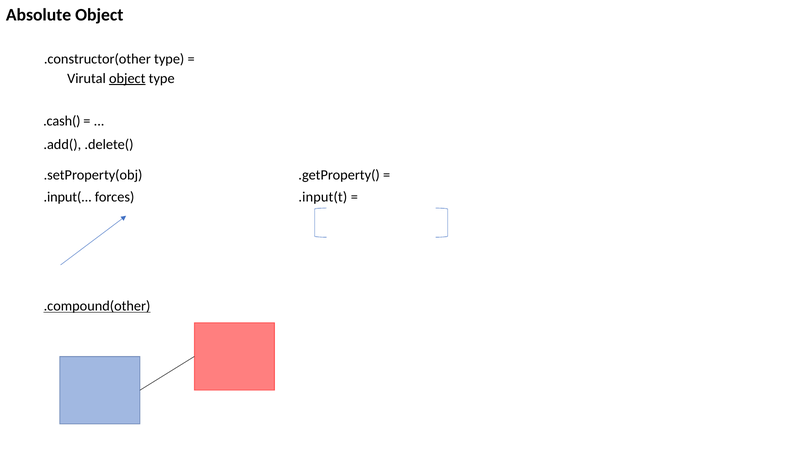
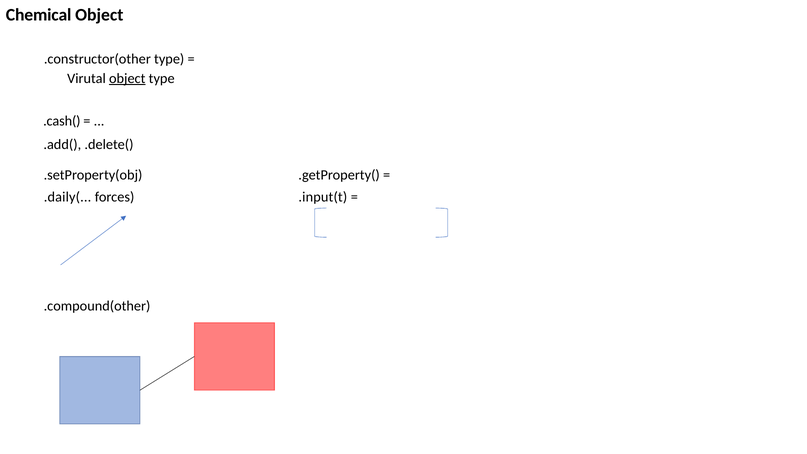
Absolute: Absolute -> Chemical (39, 15)
.input(: .input( -> .daily( (68, 197)
.compound(other underline: present -> none (97, 306)
